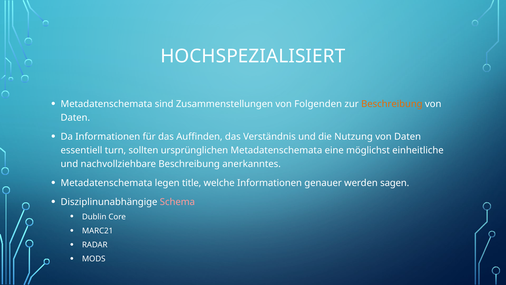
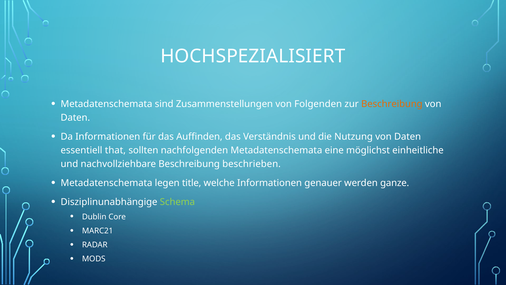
turn: turn -> that (115, 150)
ursprünglichen: ursprünglichen -> nachfolgenden (194, 150)
anerkanntes: anerkanntes -> beschrieben (252, 164)
sagen: sagen -> ganze (395, 183)
Schema colour: pink -> light green (177, 202)
